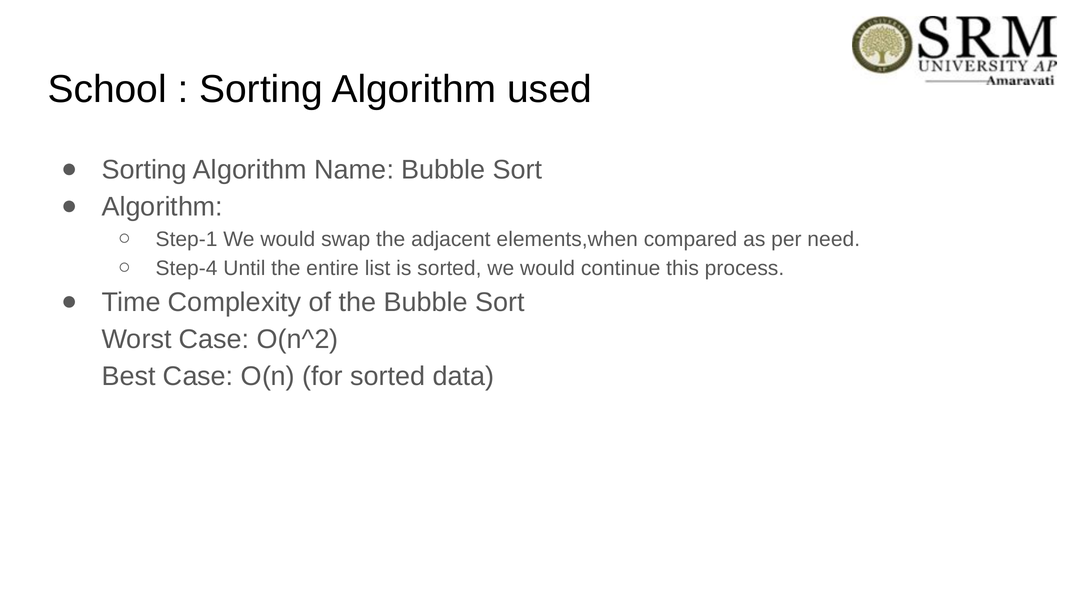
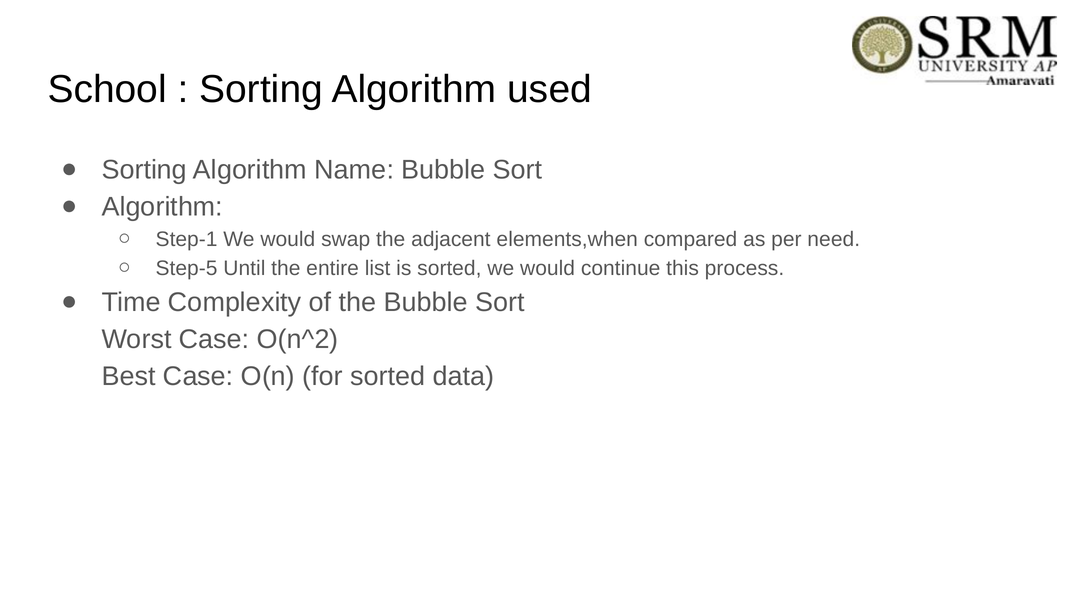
Step-4: Step-4 -> Step-5 (187, 268)
